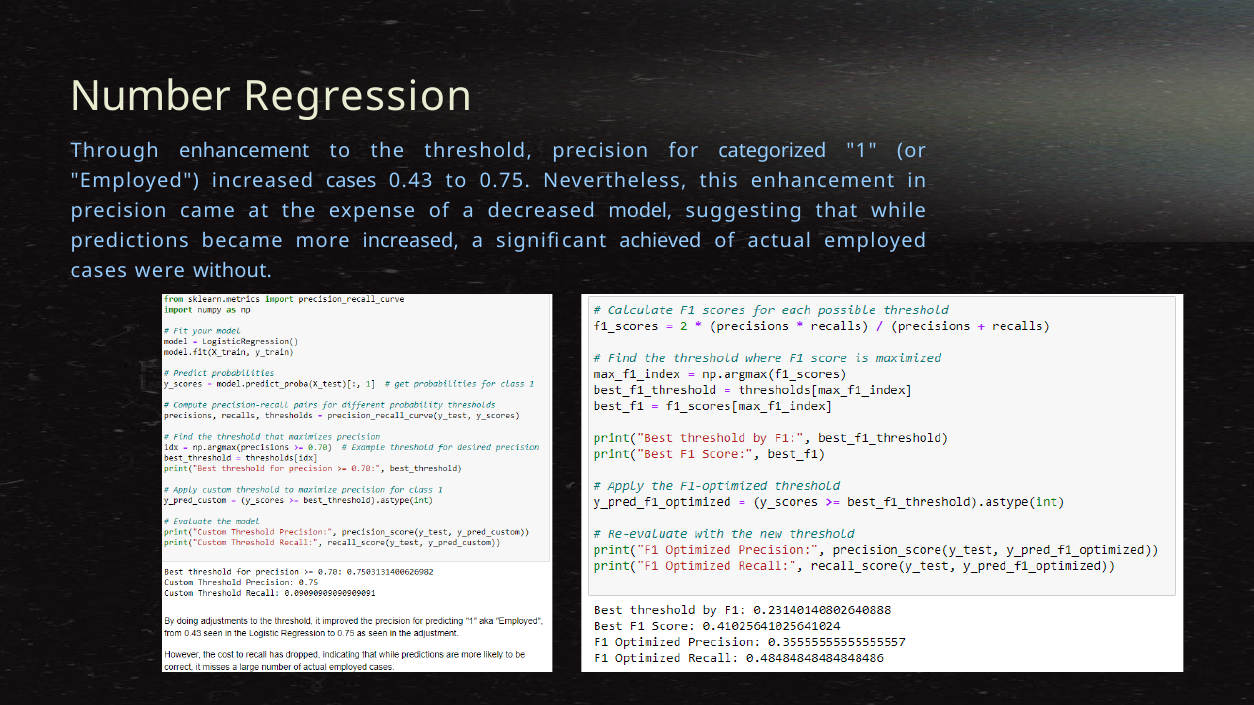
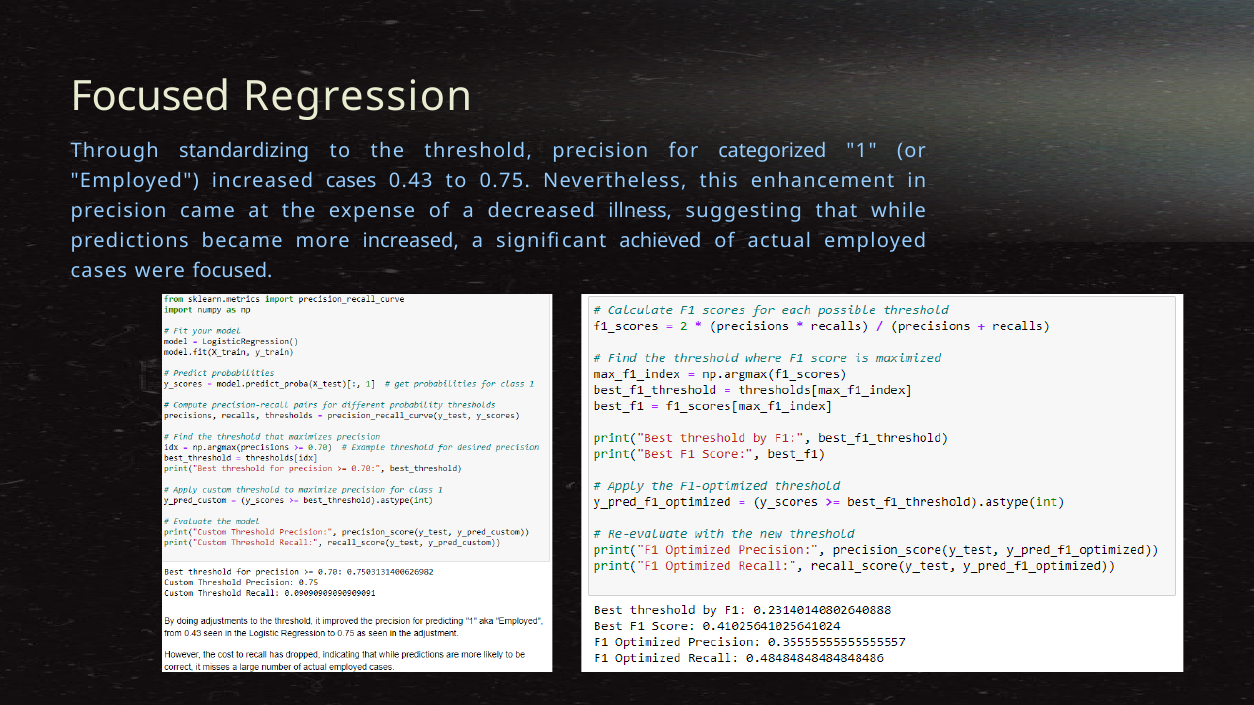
Number: Number -> Focused (150, 96)
Through enhancement: enhancement -> standardizing (244, 151)
model: model -> illness (640, 211)
were without: without -> focused (233, 271)
